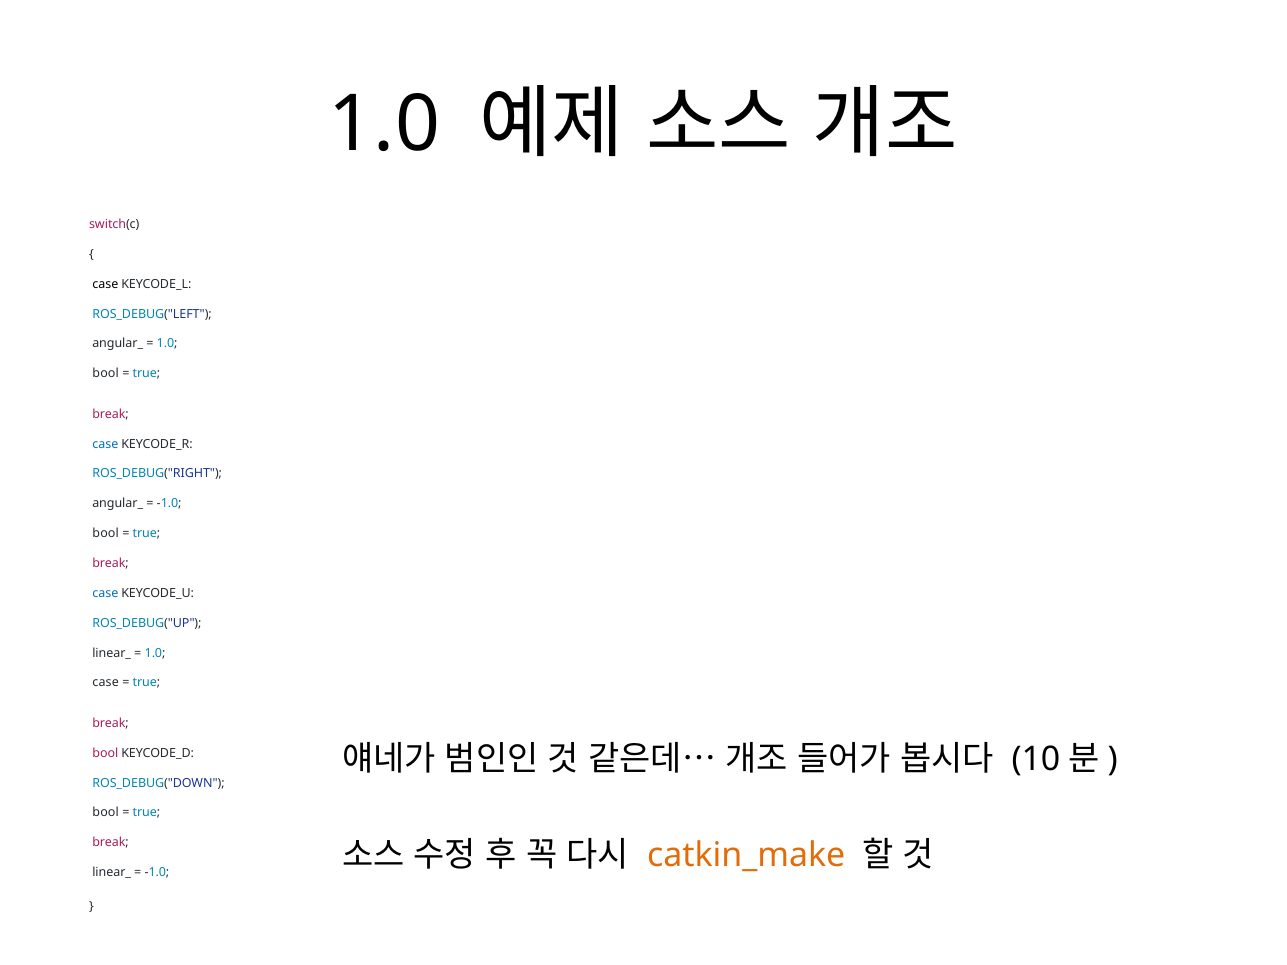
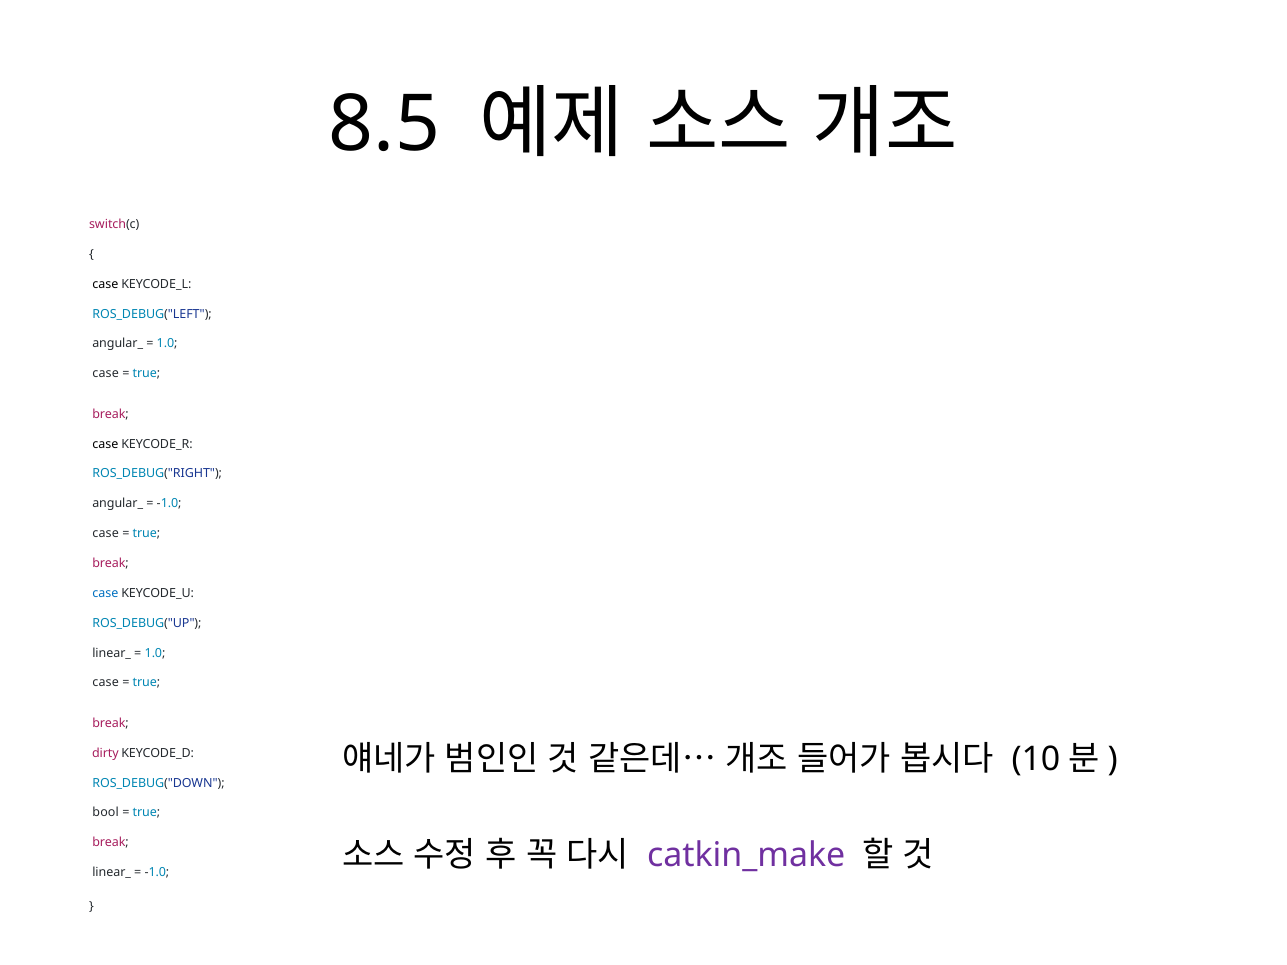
1.0: 1.0 -> 8.5 (384, 125)
bool: bool -> case (106, 374)
case colour: blue -> black (105, 444)
bool: bool -> case (106, 534)
bool: bool -> dirty (105, 753)
catkin_make colour: orange -> purple (746, 855)
